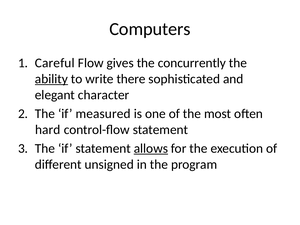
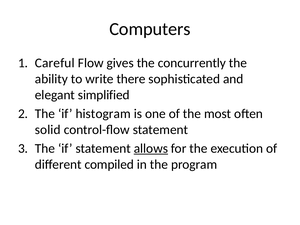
ability underline: present -> none (51, 79)
character: character -> simplified (104, 95)
measured: measured -> histogram (103, 114)
hard: hard -> solid (48, 130)
unsigned: unsigned -> compiled (109, 164)
